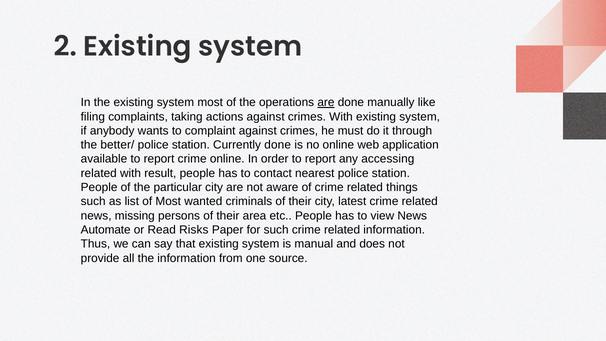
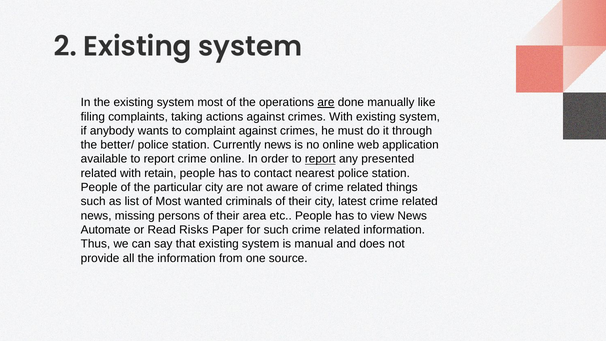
Currently done: done -> news (278, 145)
report underline: none -> present (320, 159)
accessing: accessing -> presented (388, 159)
result: result -> retain (160, 173)
